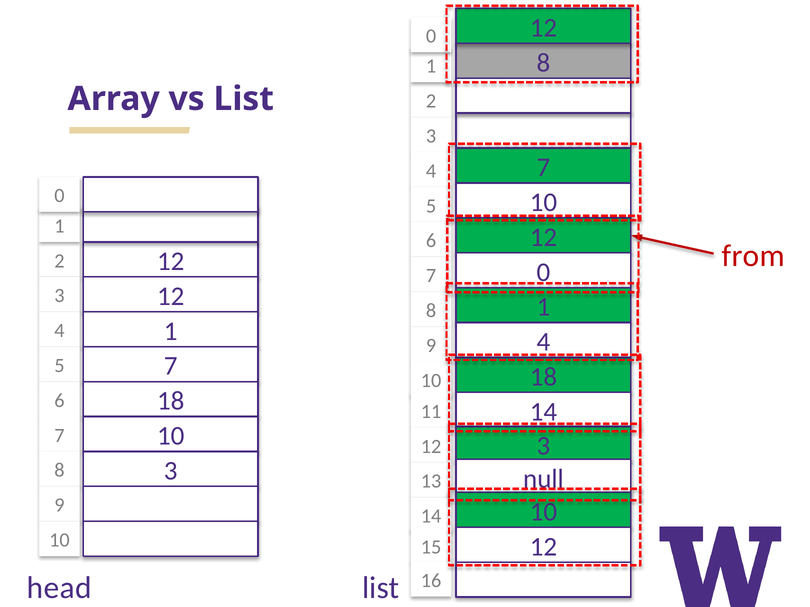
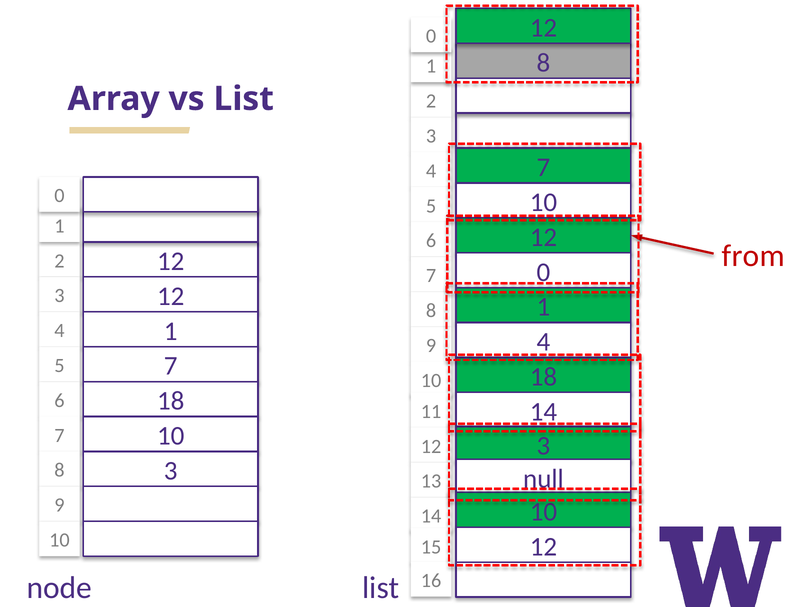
head: head -> node (59, 589)
